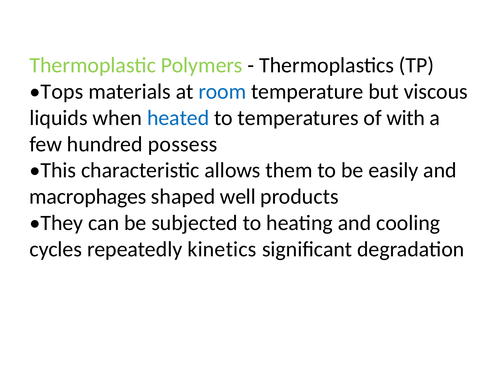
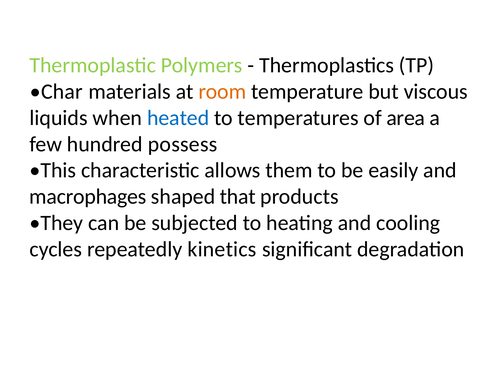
Tops: Tops -> Char (56, 92)
room colour: blue -> orange (222, 92)
with: with -> area (406, 118)
well: well -> that (238, 197)
